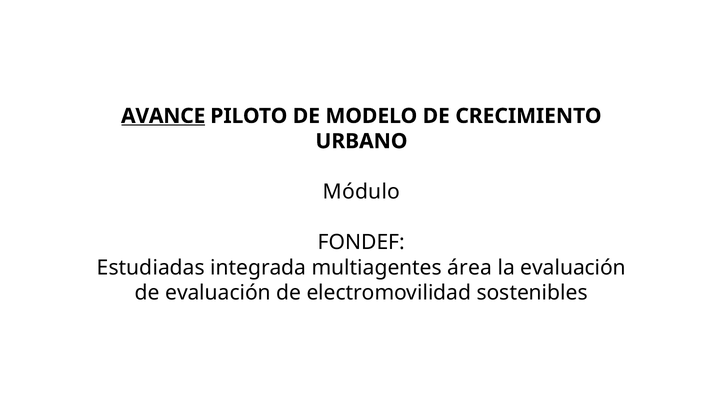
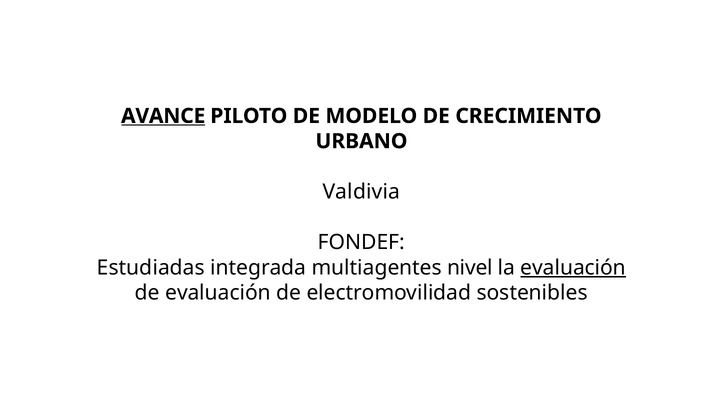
Módulo: Módulo -> Valdivia (361, 192)
área: área -> nivel (470, 268)
evaluación underline: none -> present (573, 268)
